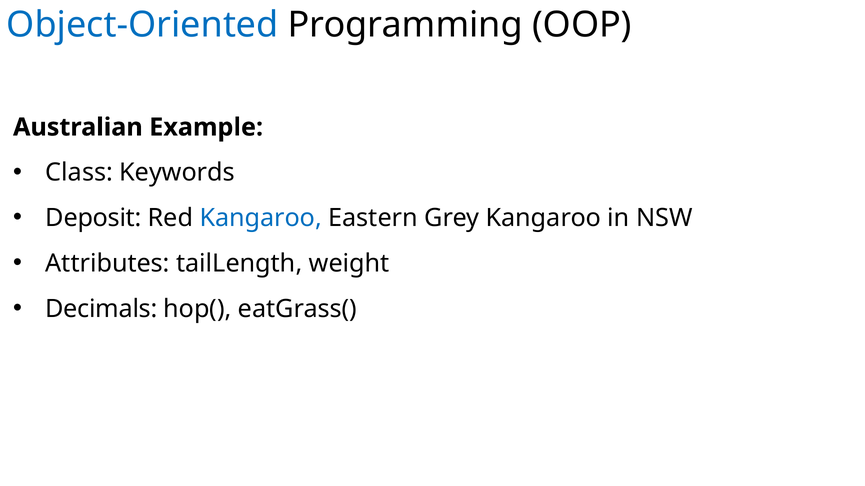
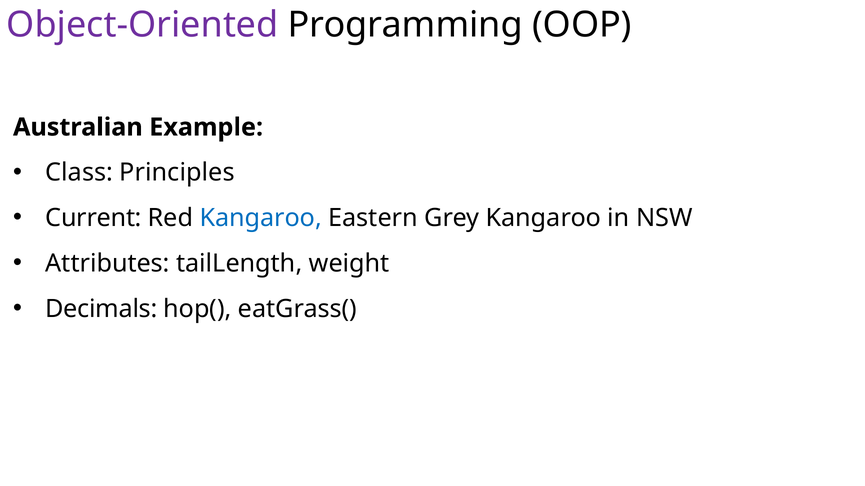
Object-Oriented colour: blue -> purple (142, 25)
Keywords: Keywords -> Principles (177, 173)
Deposit: Deposit -> Current (93, 218)
